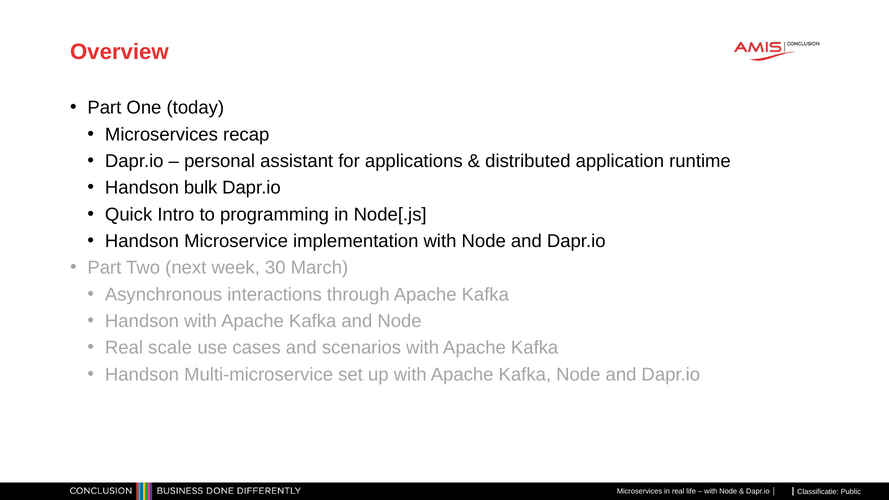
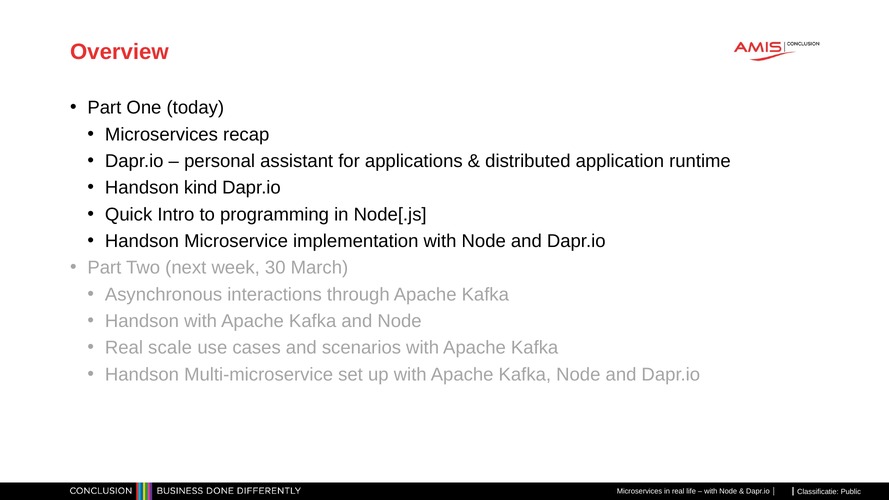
bulk: bulk -> kind (201, 188)
